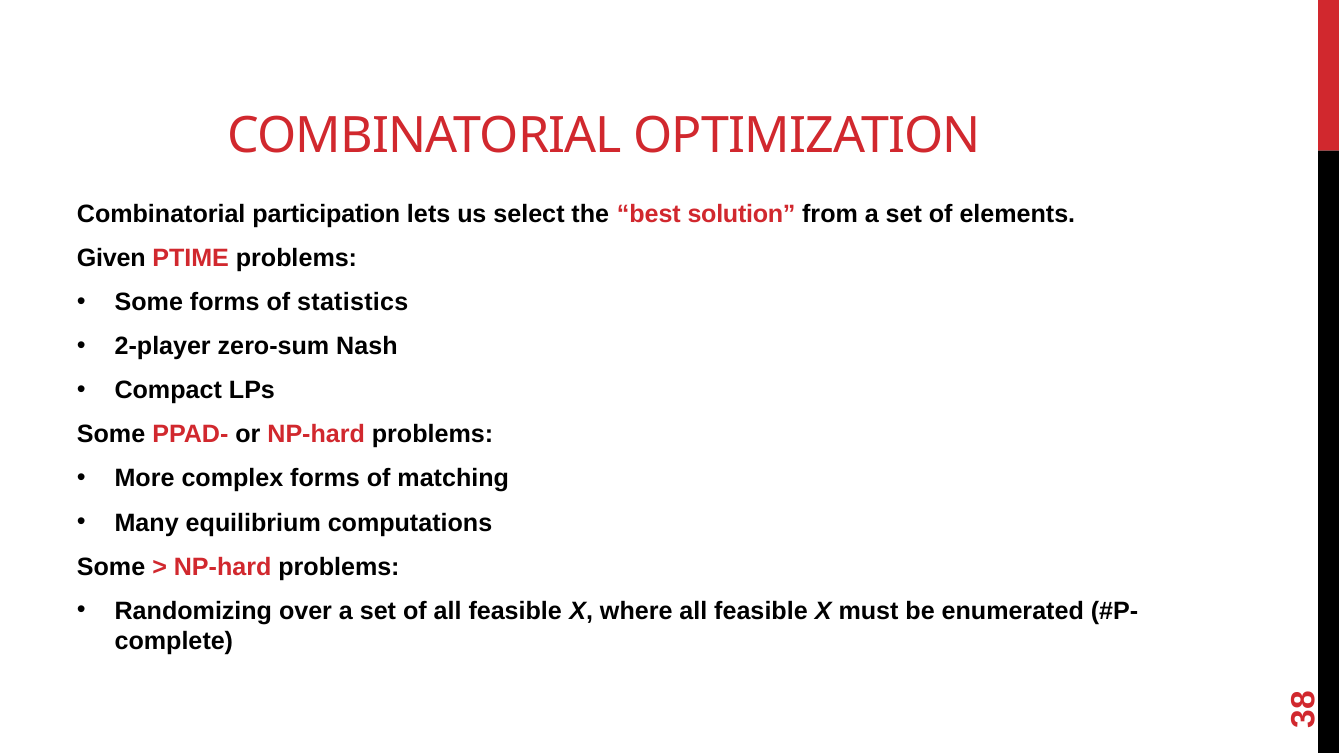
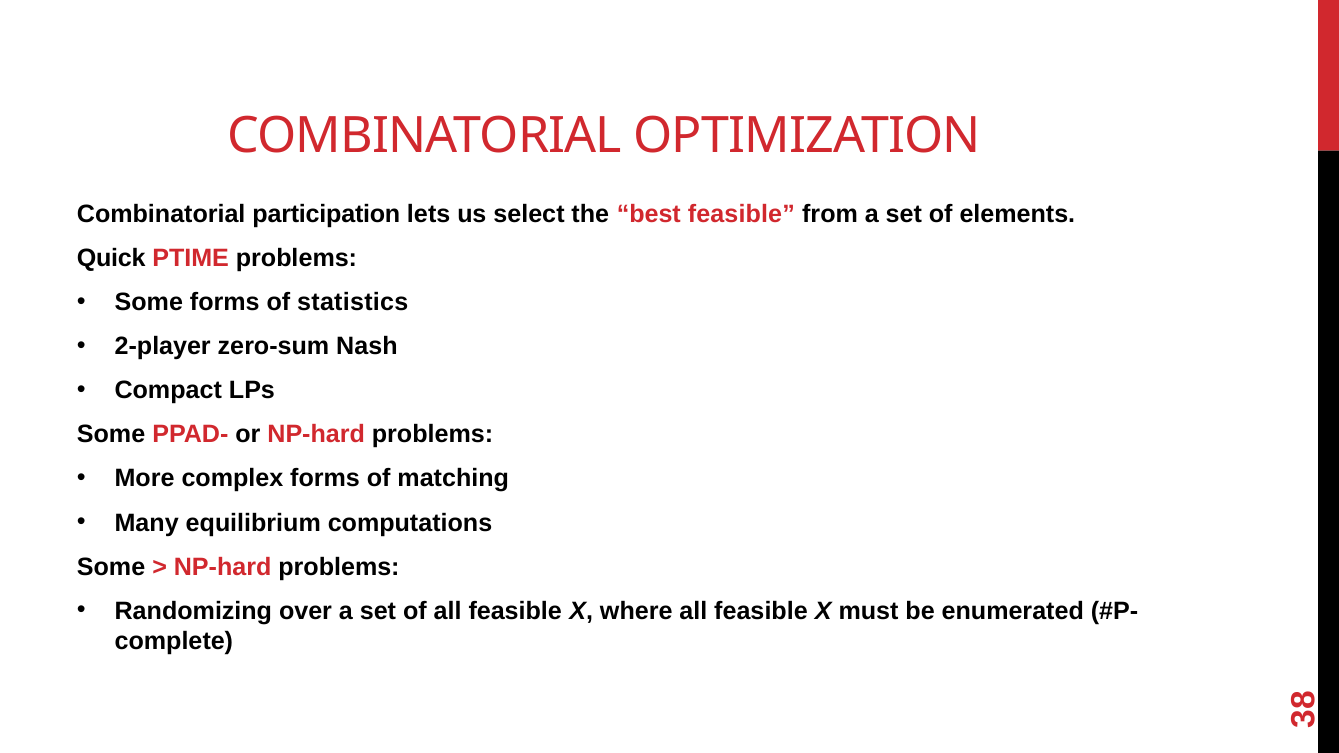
best solution: solution -> feasible (741, 214)
Given: Given -> Quick (111, 258)
